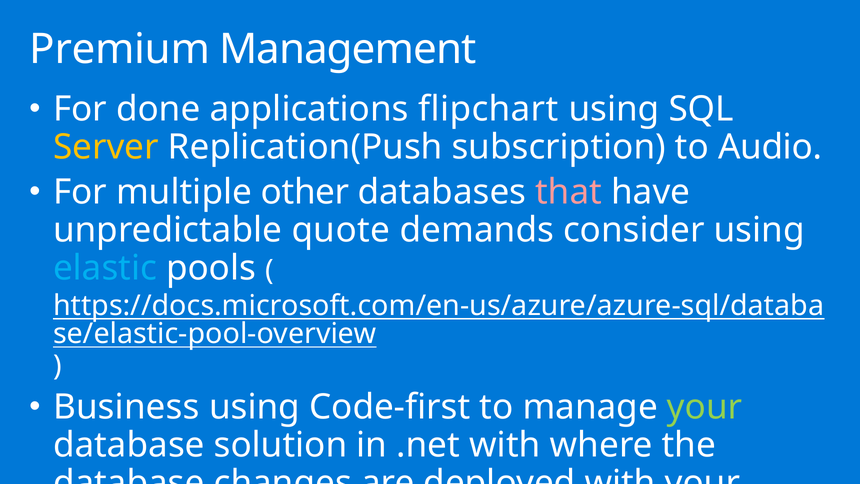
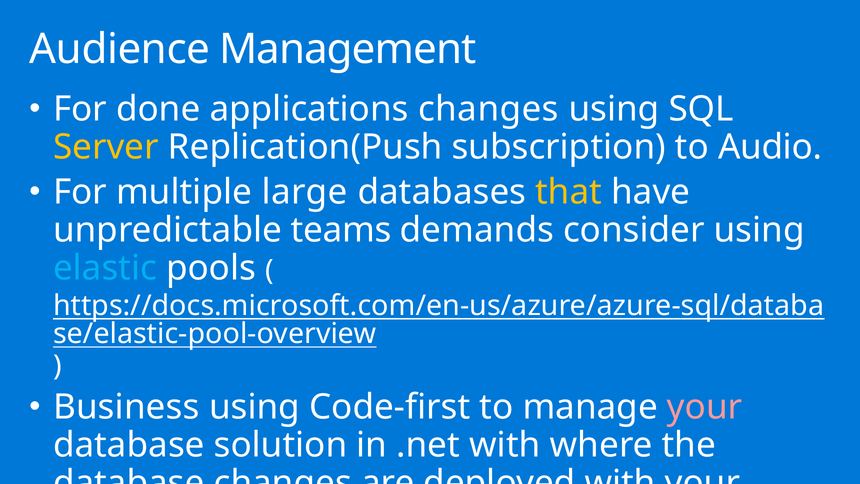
Premium: Premium -> Audience (120, 49)
applications flipchart: flipchart -> changes (488, 109)
other: other -> large (305, 192)
that colour: pink -> yellow (569, 192)
quote: quote -> teams (341, 230)
your colour: light green -> pink (705, 407)
